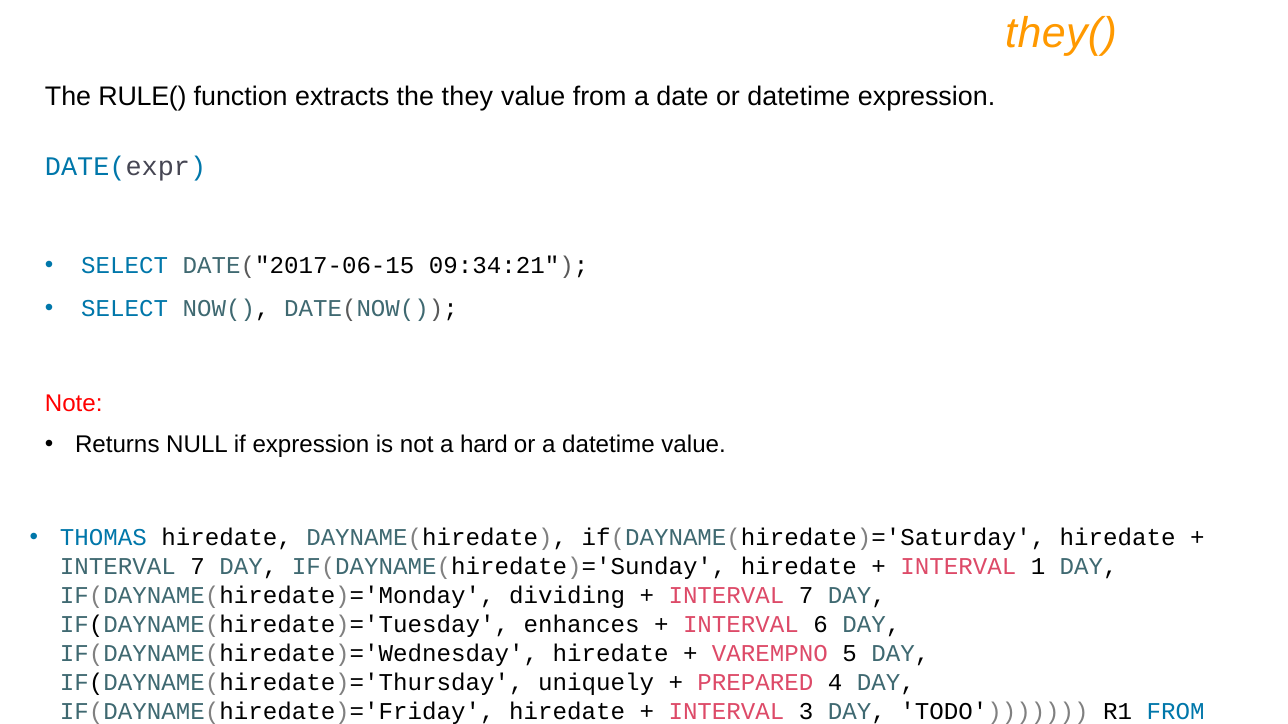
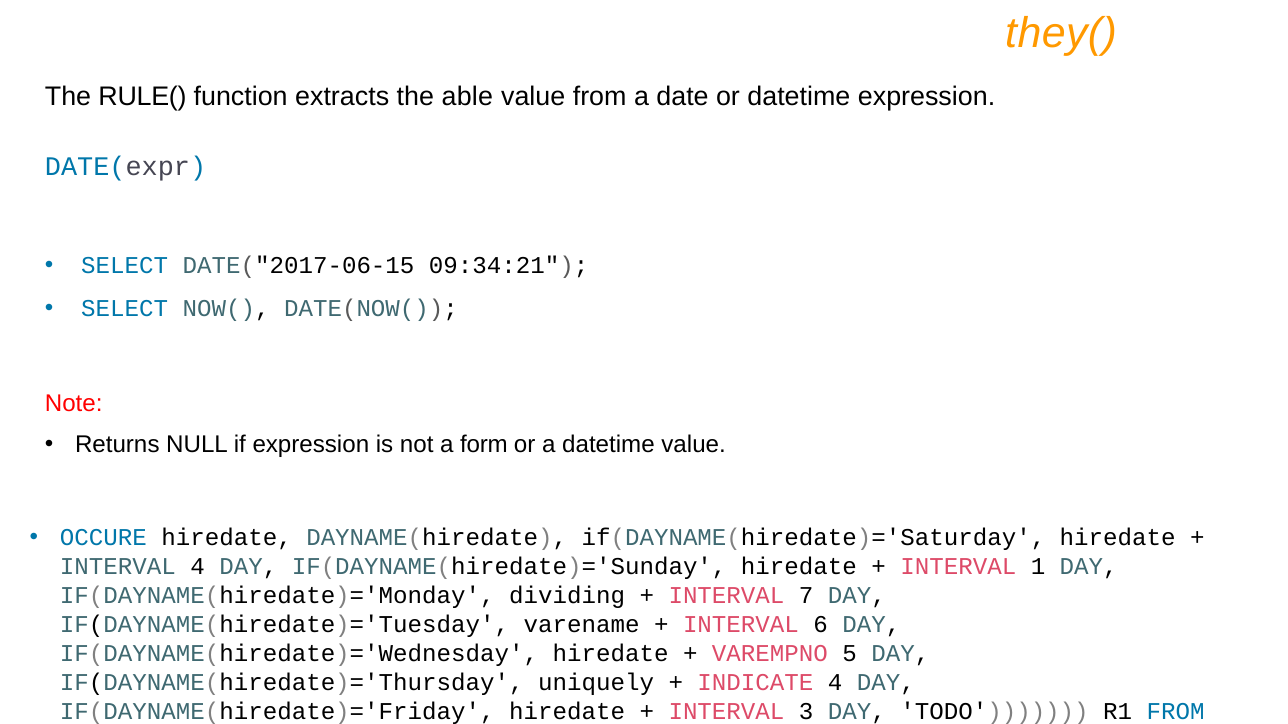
they: they -> able (467, 97)
hard: hard -> form (484, 445)
THOMAS: THOMAS -> OCCURE (103, 538)
7: 7 -> 4 (198, 567)
enhances: enhances -> varename (582, 625)
PREPARED: PREPARED -> INDICATE (755, 683)
